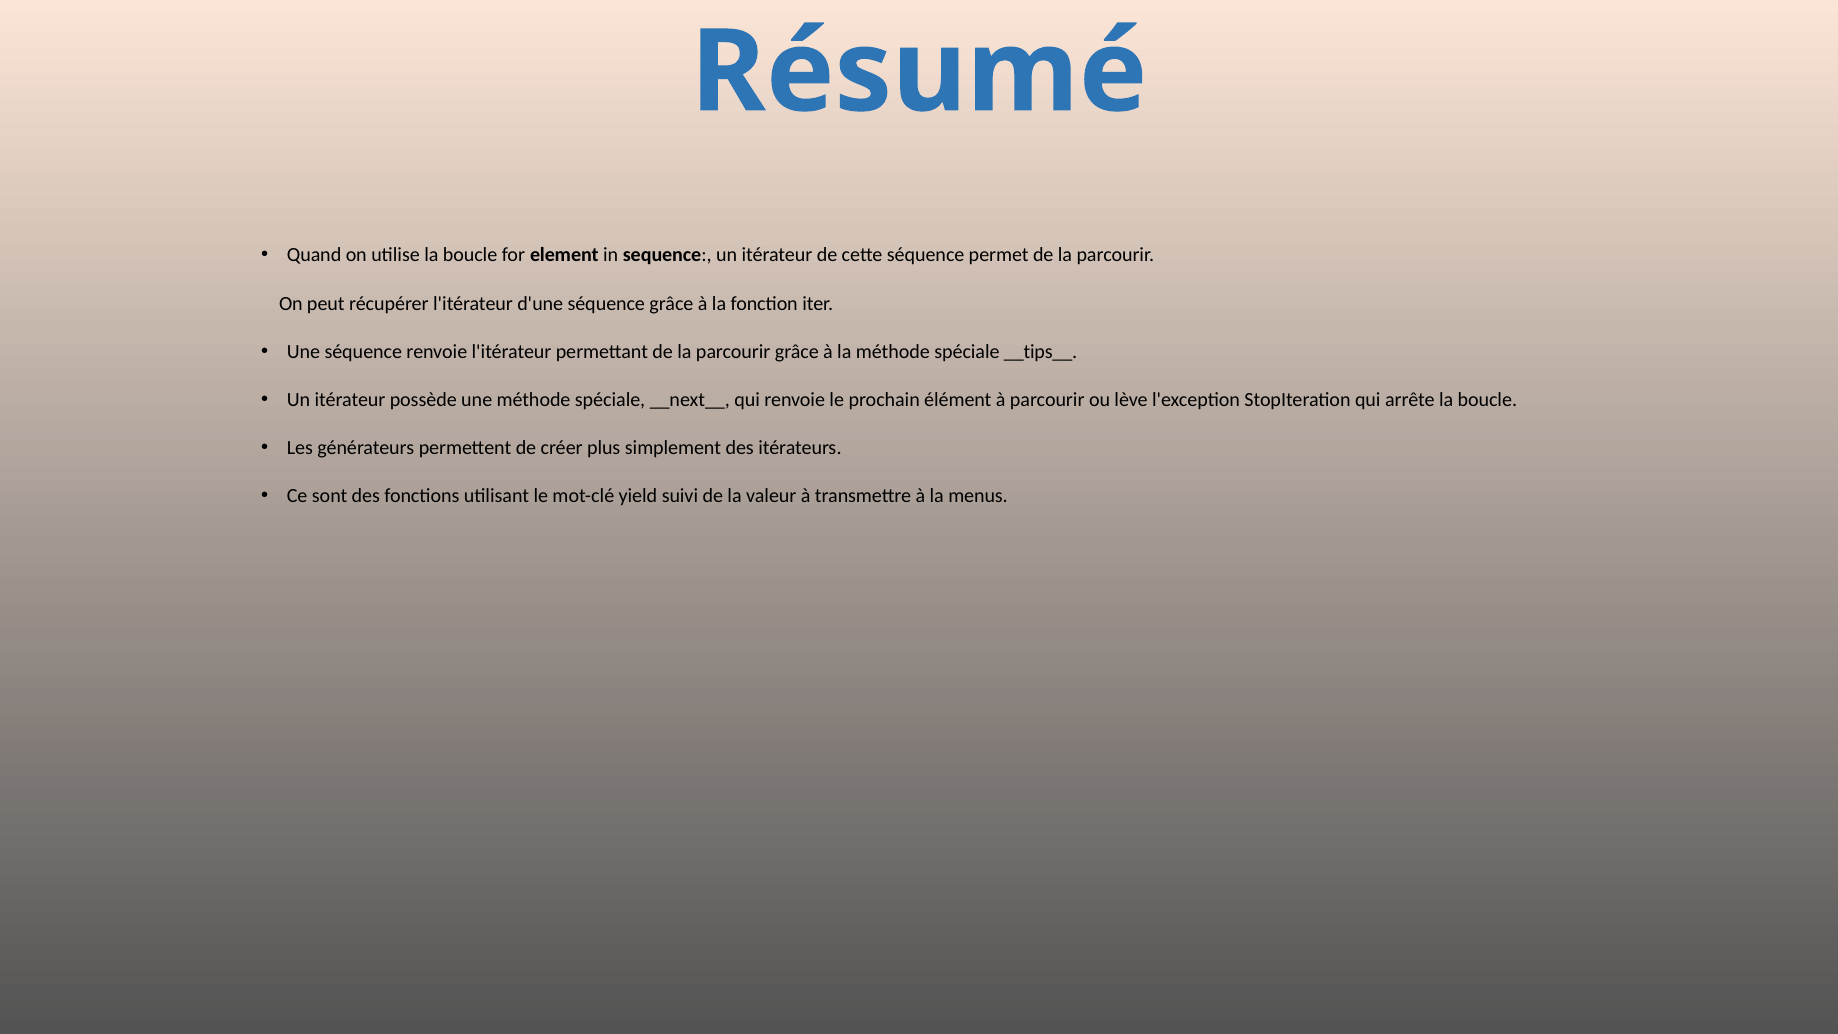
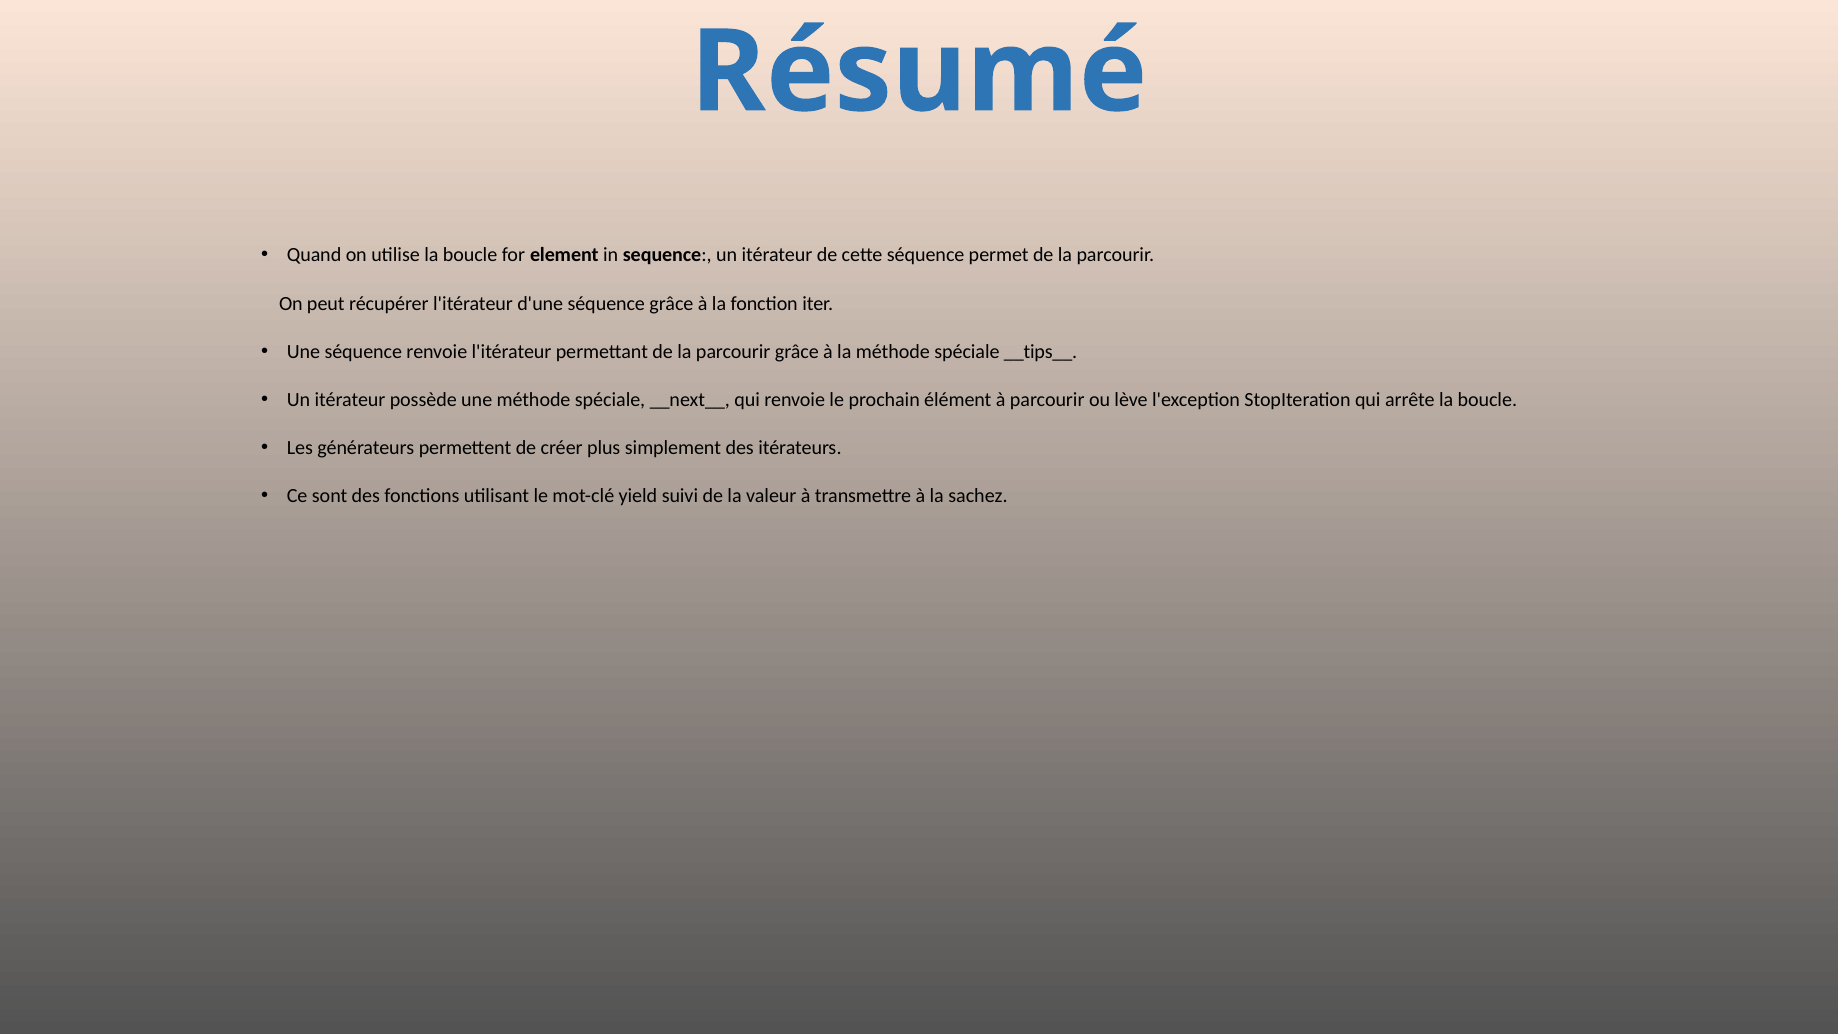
menus: menus -> sachez (978, 496)
